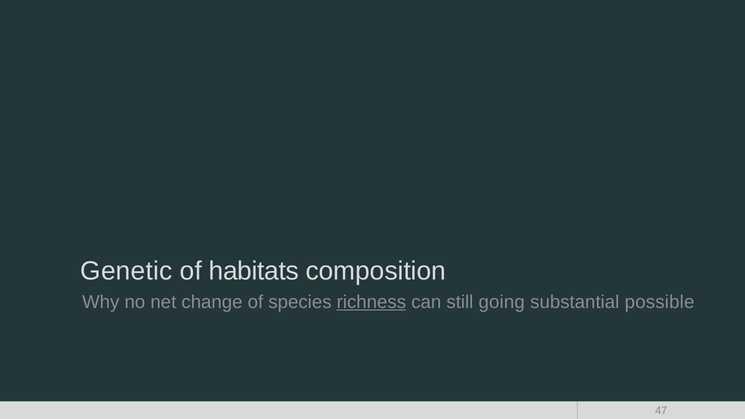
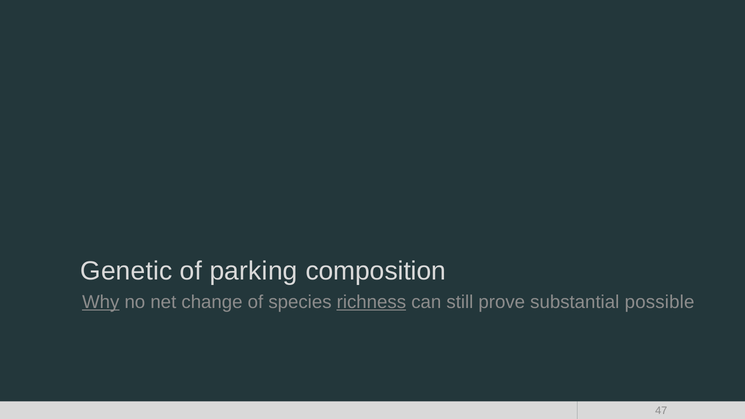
habitats: habitats -> parking (254, 271)
Why underline: none -> present (101, 302)
going: going -> prove (502, 302)
